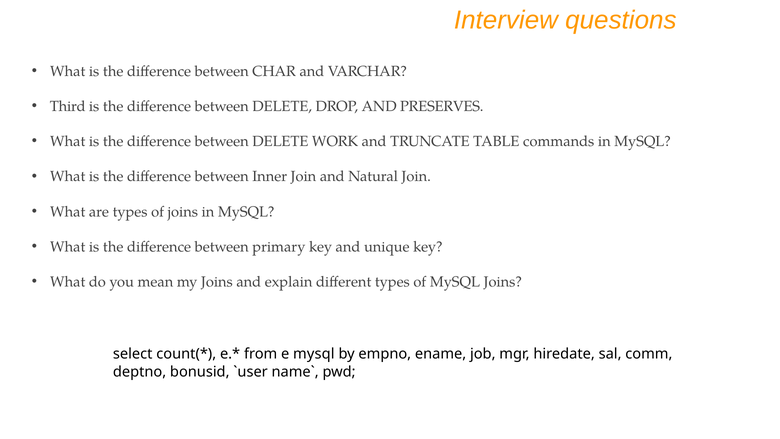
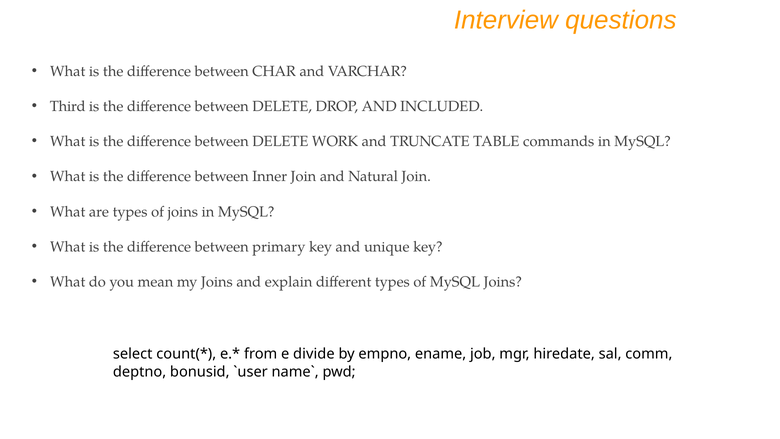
PRESERVES: PRESERVES -> INCLUDED (442, 106)
e mysql: mysql -> divide (314, 354)
